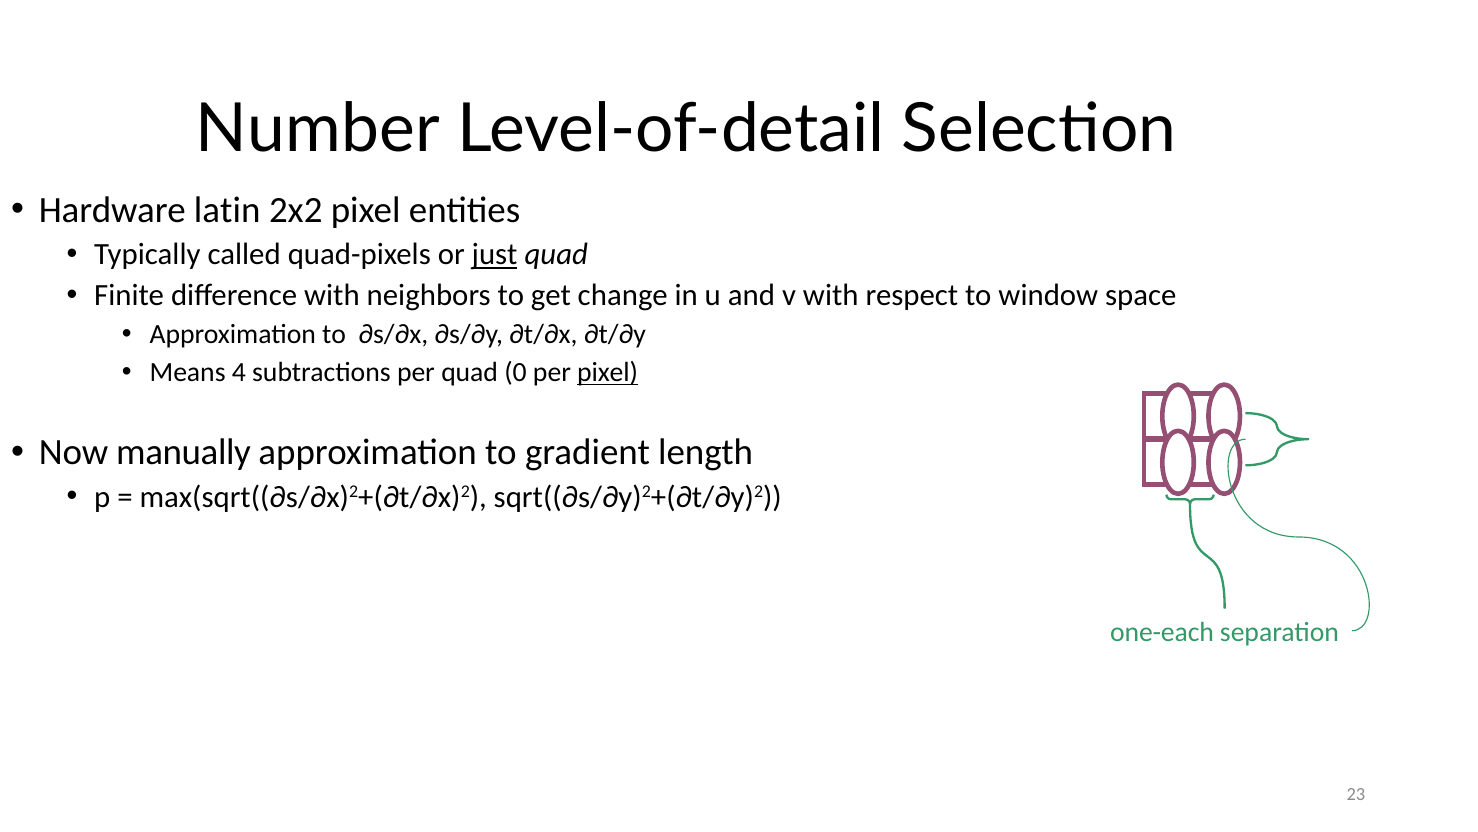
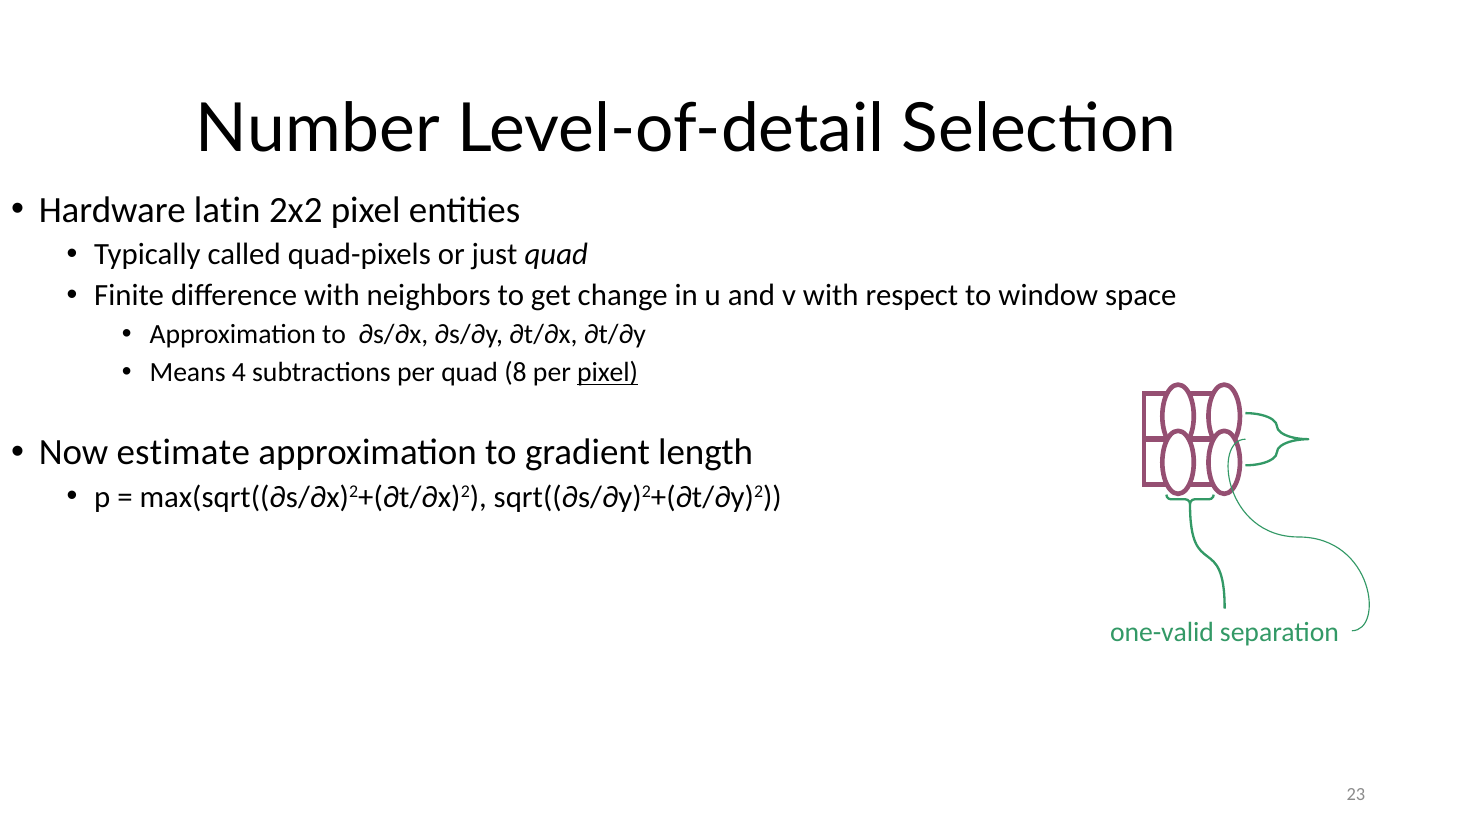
just underline: present -> none (495, 254)
0: 0 -> 8 (516, 372)
manually: manually -> estimate (183, 452)
one-each: one-each -> one-valid (1162, 632)
